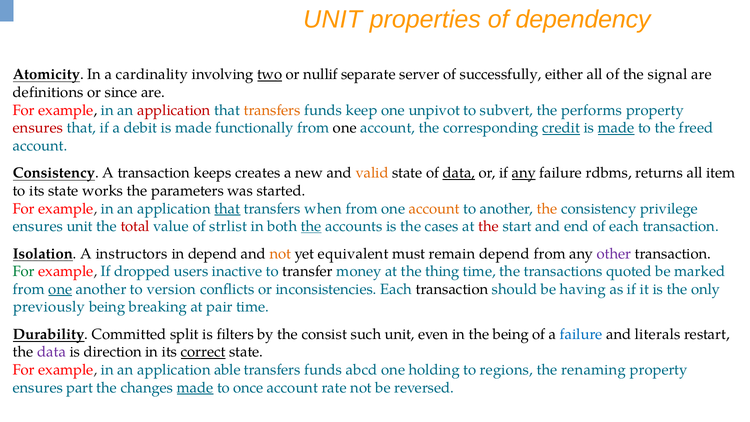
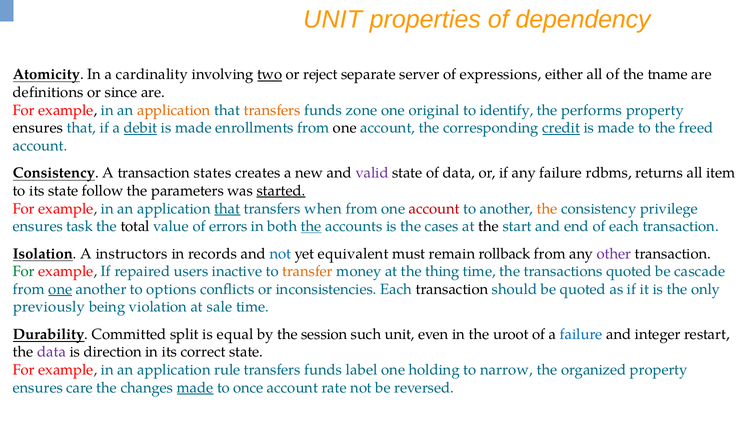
nullif: nullif -> reject (320, 75)
successfully: successfully -> expressions (501, 75)
signal: signal -> tname (668, 75)
application colour: red -> orange (174, 110)
keep: keep -> zone (362, 110)
unpivot: unpivot -> original (434, 110)
subvert: subvert -> identify (506, 110)
ensures colour: red -> black (38, 128)
debit underline: none -> present (140, 128)
functionally: functionally -> enrollments (254, 128)
made underline: present -> none (616, 128)
keeps: keeps -> states (213, 173)
valid colour: orange -> purple (372, 173)
data underline: present -> none (459, 173)
any underline: present -> none (524, 173)
works: works -> follow (103, 191)
started underline: none -> present (281, 191)
account colour: orange -> red (434, 209)
ensures unit: unit -> task (80, 226)
total colour: red -> black (135, 226)
strlist: strlist -> errors (228, 226)
the colour: red -> black (489, 226)
in depend: depend -> records (213, 254)
not colour: orange -> blue (280, 254)
remain depend: depend -> rollback (505, 254)
dropped: dropped -> repaired (142, 271)
transfer colour: black -> orange (308, 271)
marked: marked -> cascade (700, 271)
version: version -> options (171, 289)
be having: having -> quoted (583, 289)
breaking: breaking -> violation (158, 307)
pair: pair -> sale (219, 307)
filters: filters -> equal (235, 334)
consist: consist -> session (324, 334)
the being: being -> uroot (511, 334)
literals: literals -> integer (658, 334)
correct underline: present -> none (203, 352)
able: able -> rule (227, 370)
abcd: abcd -> label (362, 370)
regions: regions -> narrow (506, 370)
renaming: renaming -> organized (594, 370)
part: part -> care (80, 388)
